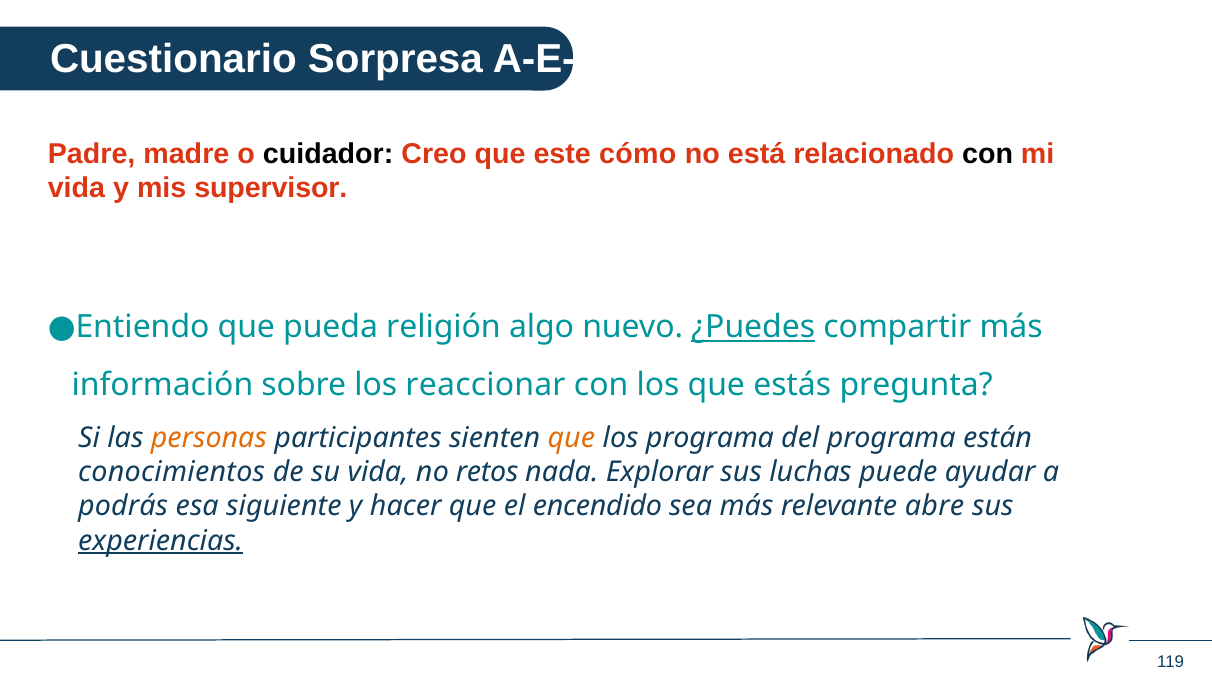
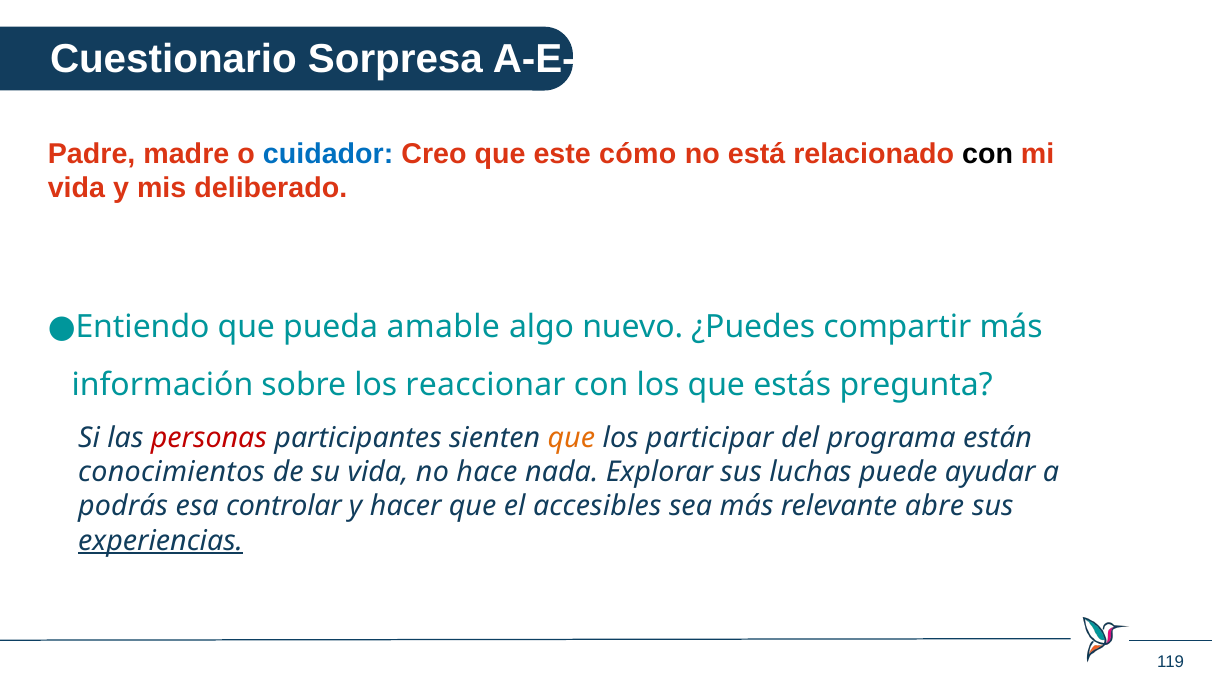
cuidador colour: black -> blue (328, 154)
supervisor: supervisor -> deliberado (271, 188)
religión: religión -> amable (443, 327)
¿Puedes underline: present -> none (753, 327)
personas colour: orange -> red (209, 437)
los programa: programa -> participar (710, 437)
retos: retos -> hace (487, 472)
siguiente: siguiente -> controlar (284, 506)
encendido: encendido -> accesibles (597, 506)
